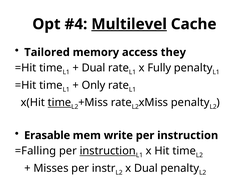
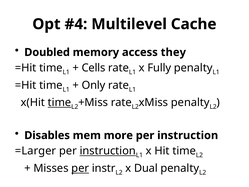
Multilevel underline: present -> none (129, 24)
Tailored: Tailored -> Doubled (47, 52)
Dual: Dual -> Cells (94, 68)
Erasable: Erasable -> Disables (47, 135)
write: write -> more (118, 135)
=Falling: =Falling -> =Larger (36, 151)
per underline: none -> present (80, 168)
